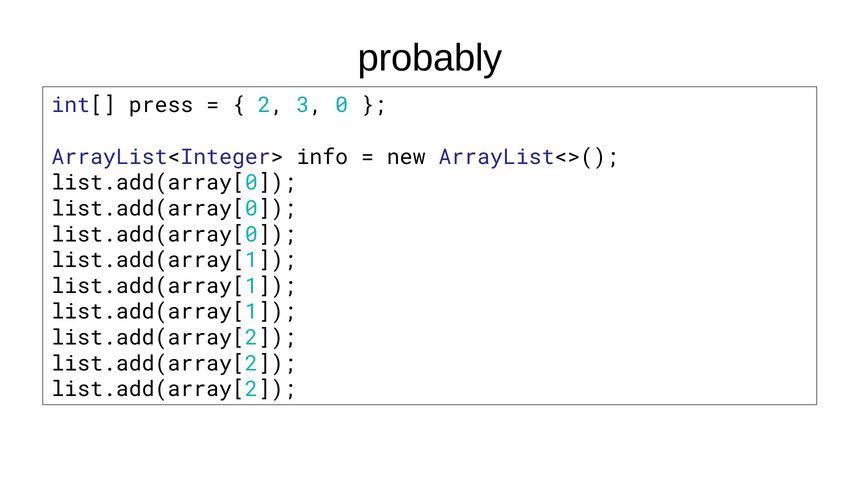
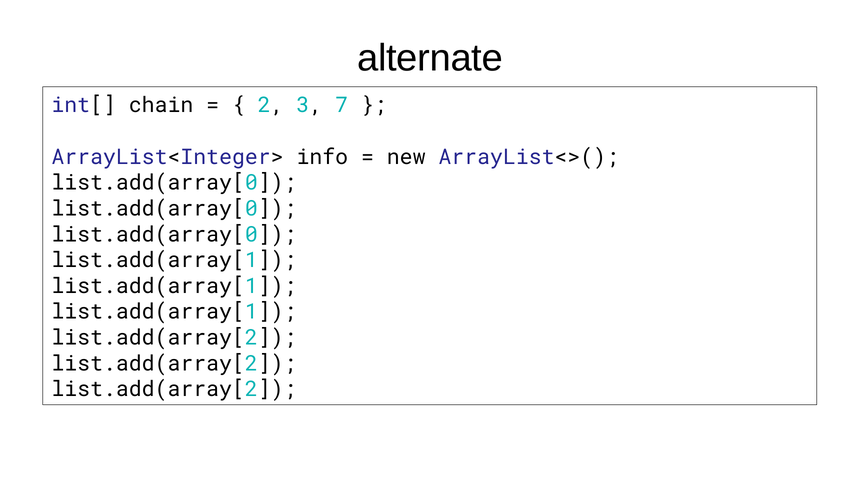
probably: probably -> alternate (430, 58)
press: press -> chain (161, 105)
0: 0 -> 7 (342, 105)
